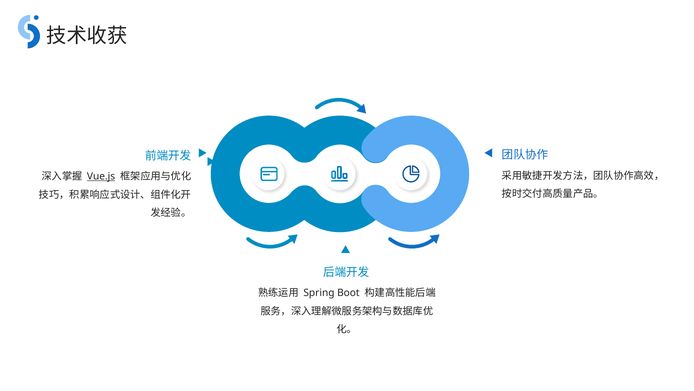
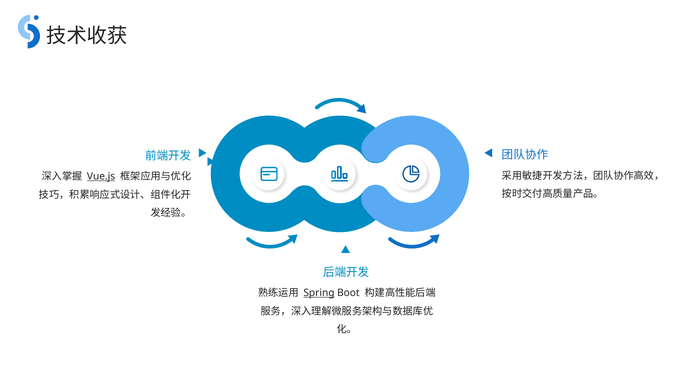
Spring underline: none -> present (319, 292)
